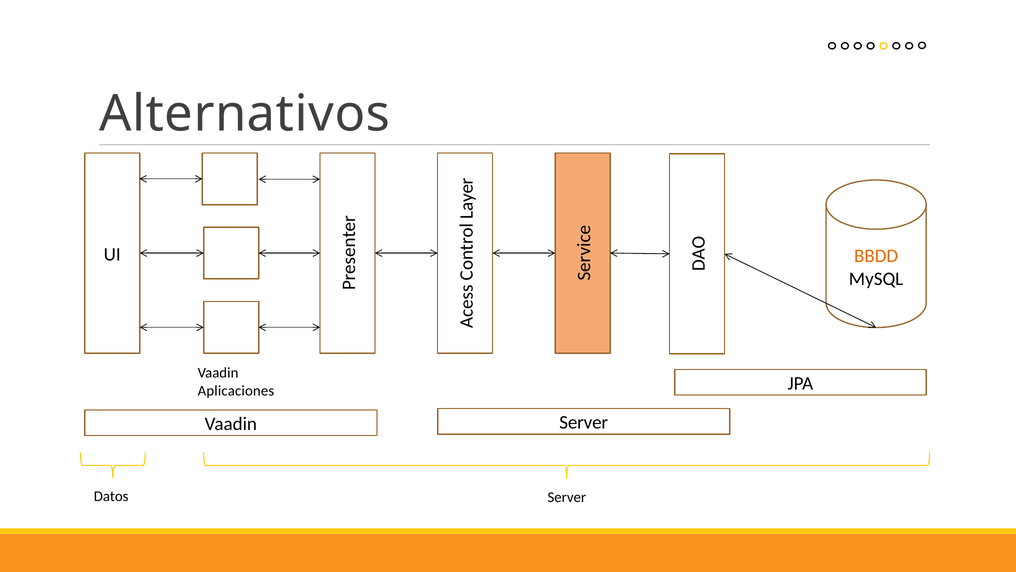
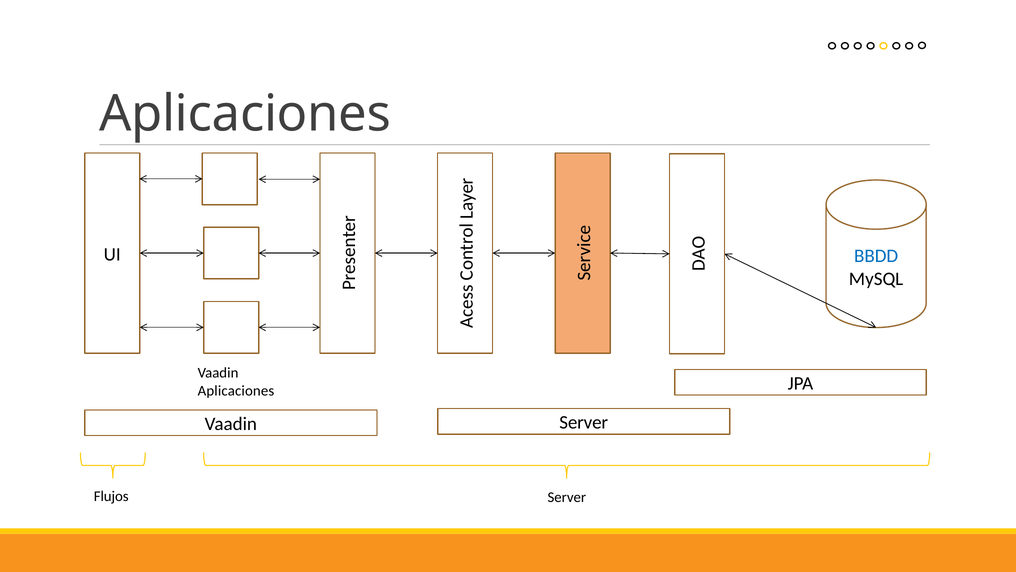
Alternativos: Alternativos -> Aplicaciones (245, 114)
BBDD colour: orange -> blue (876, 256)
Datos: Datos -> Flujos (111, 496)
